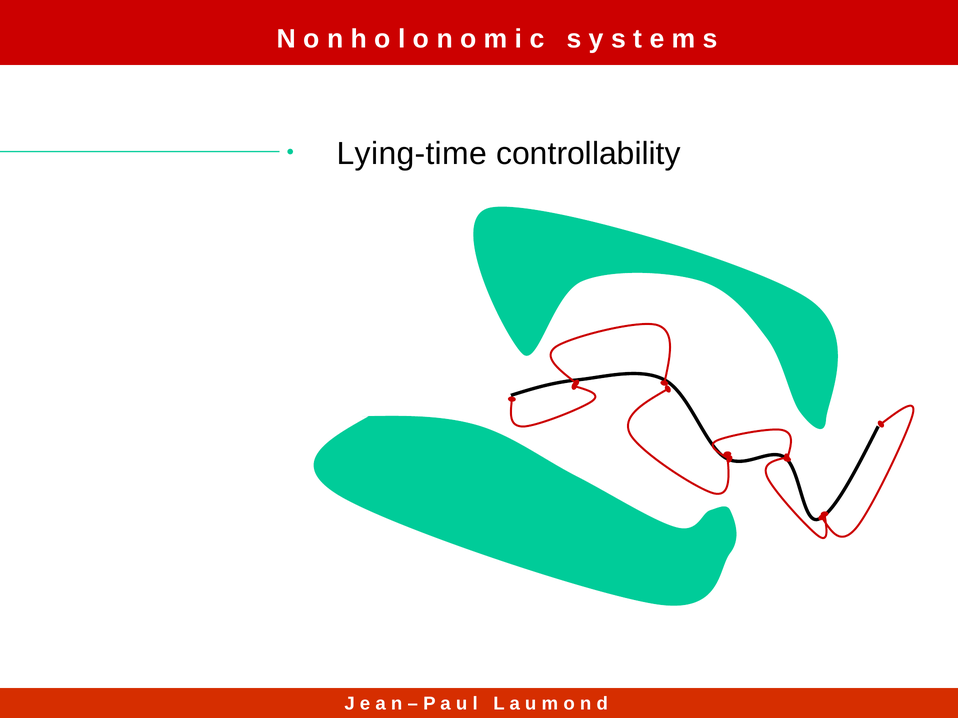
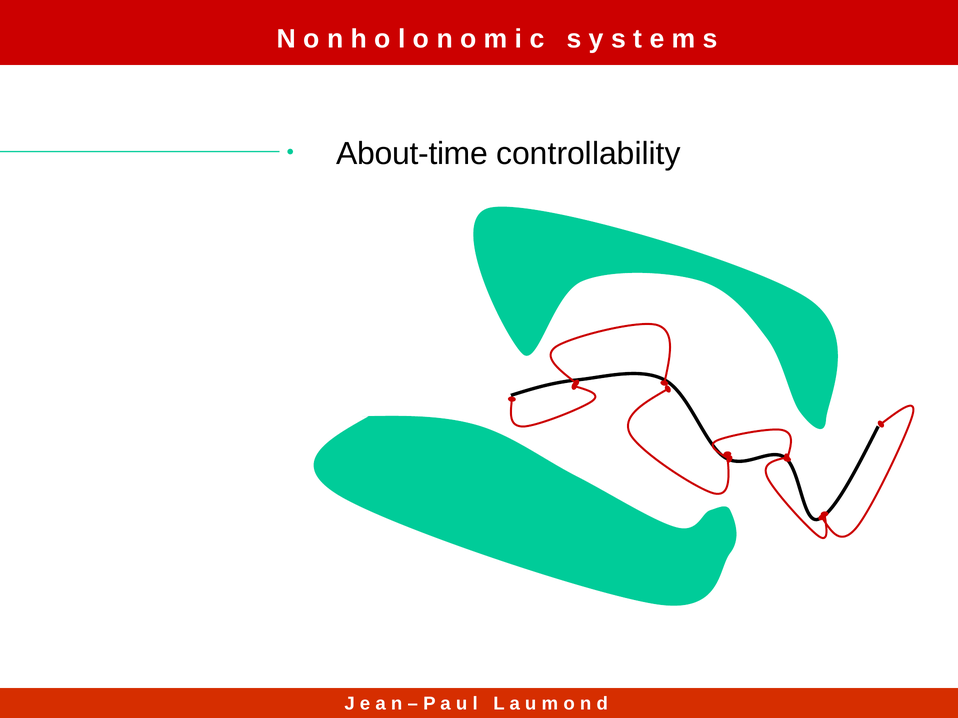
Lying-time: Lying-time -> About-time (412, 154)
